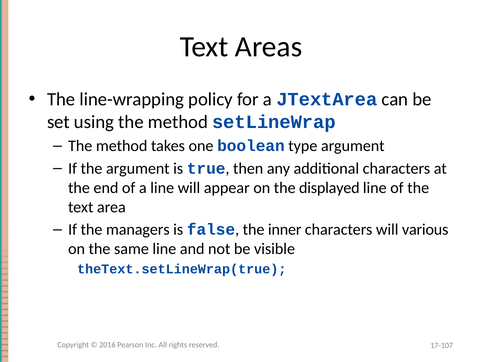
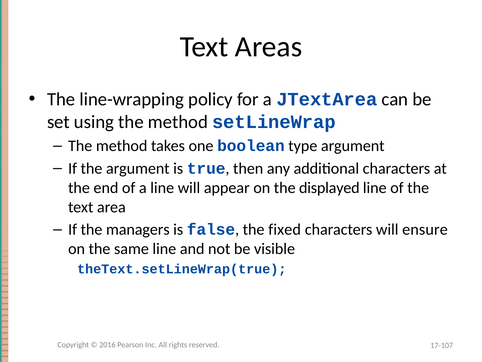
inner: inner -> fixed (285, 229)
various: various -> ensure (425, 229)
